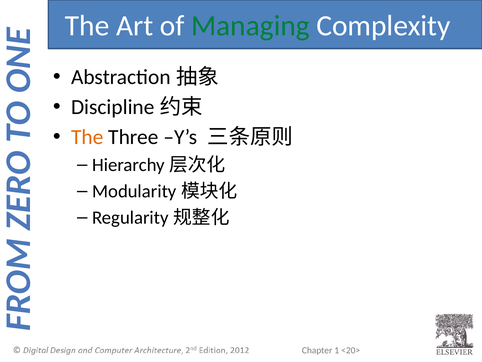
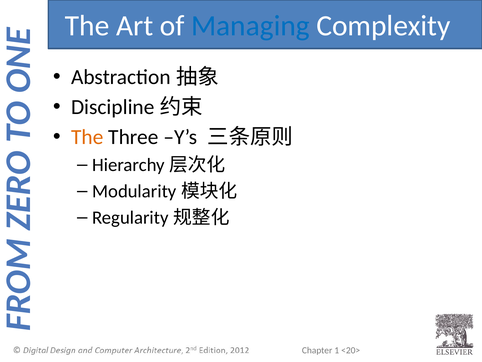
Managing colour: green -> blue (250, 26)
